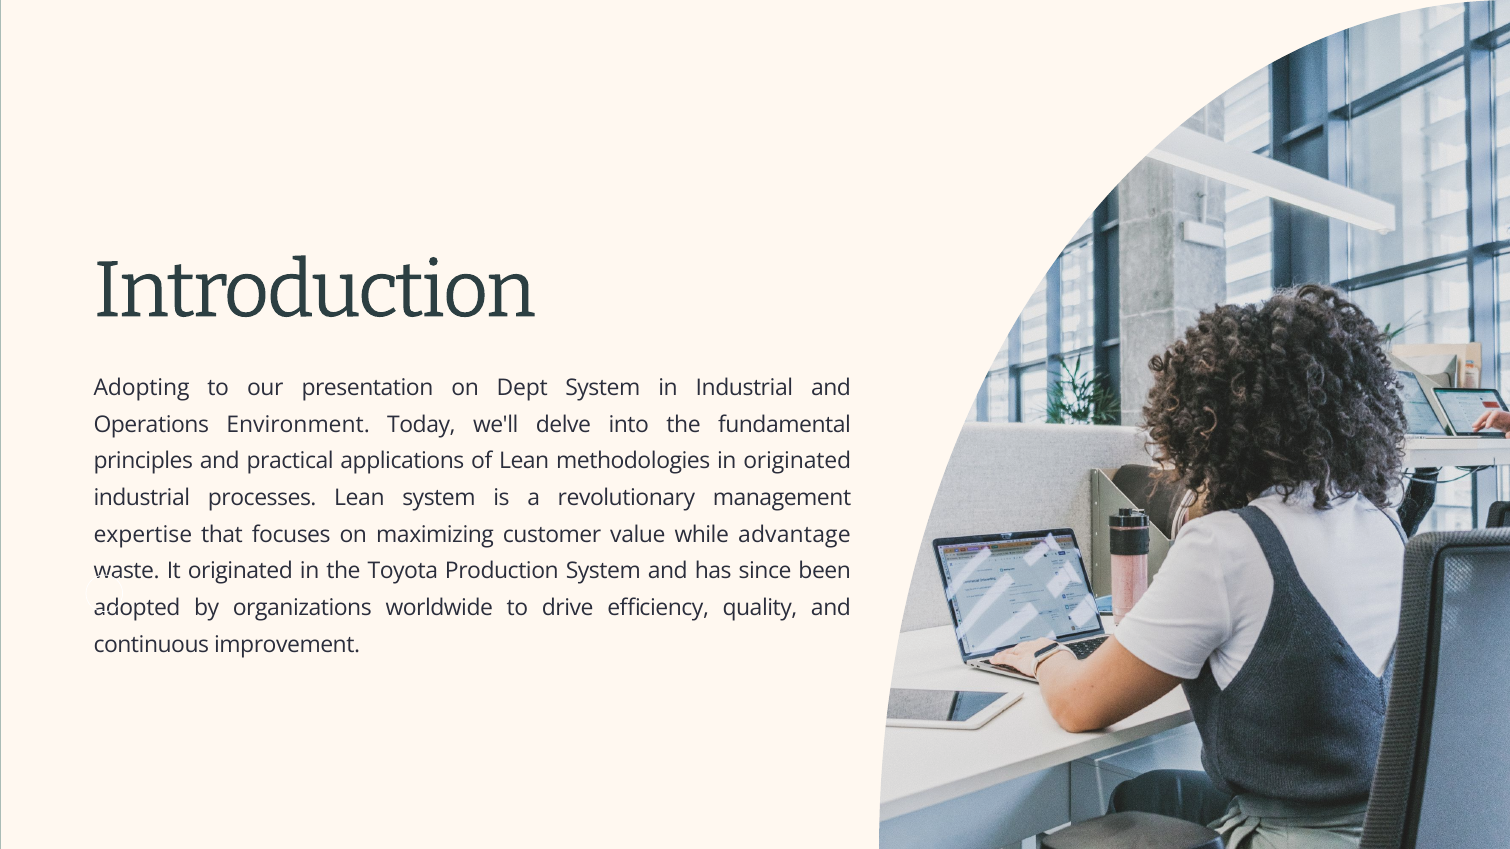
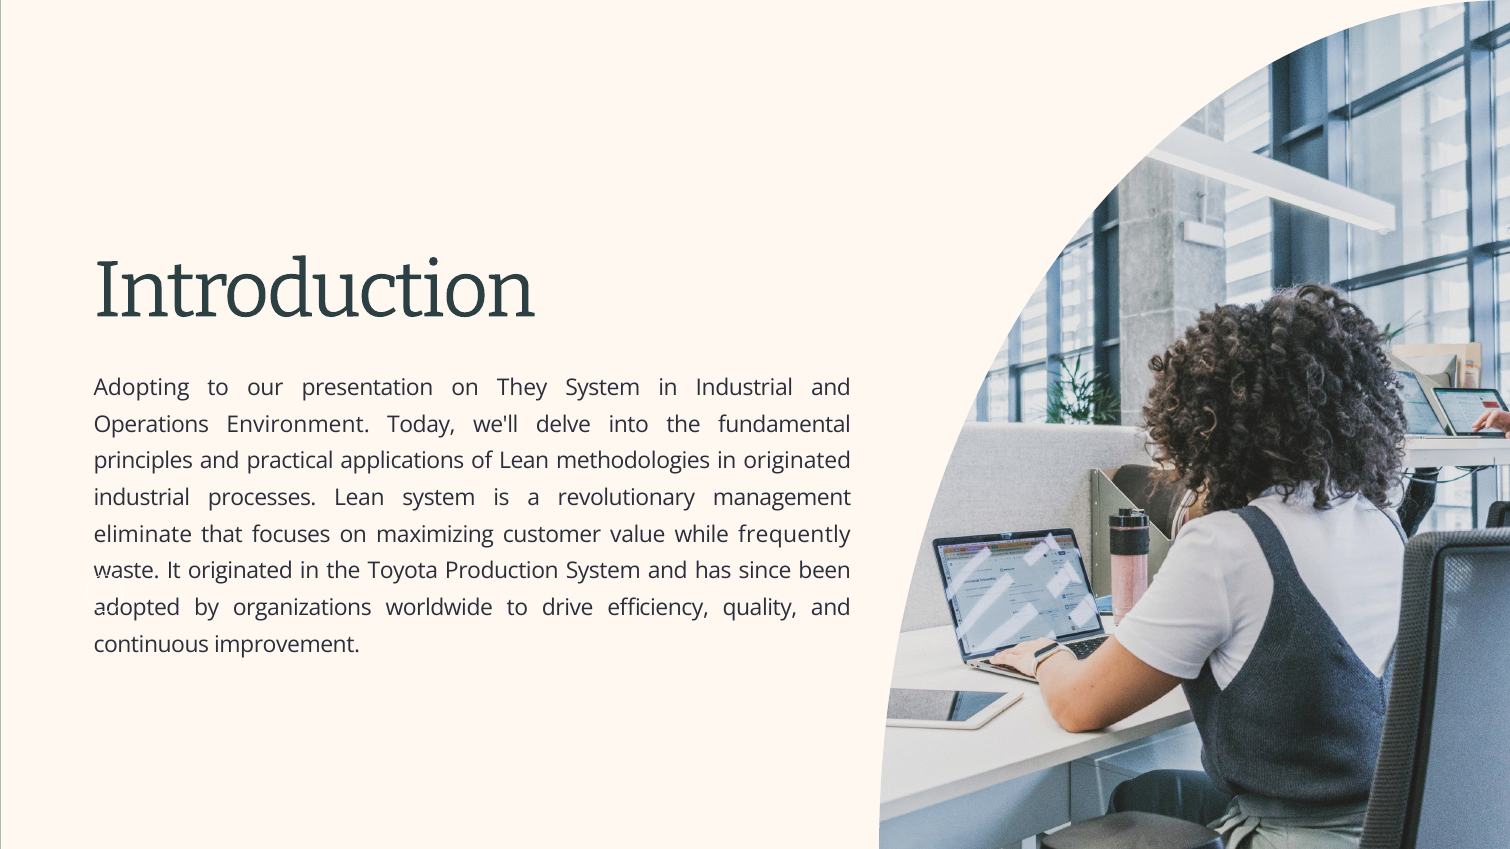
Dept: Dept -> They (522, 388)
expertise: expertise -> eliminate (143, 535)
advantage: advantage -> frequently (794, 535)
